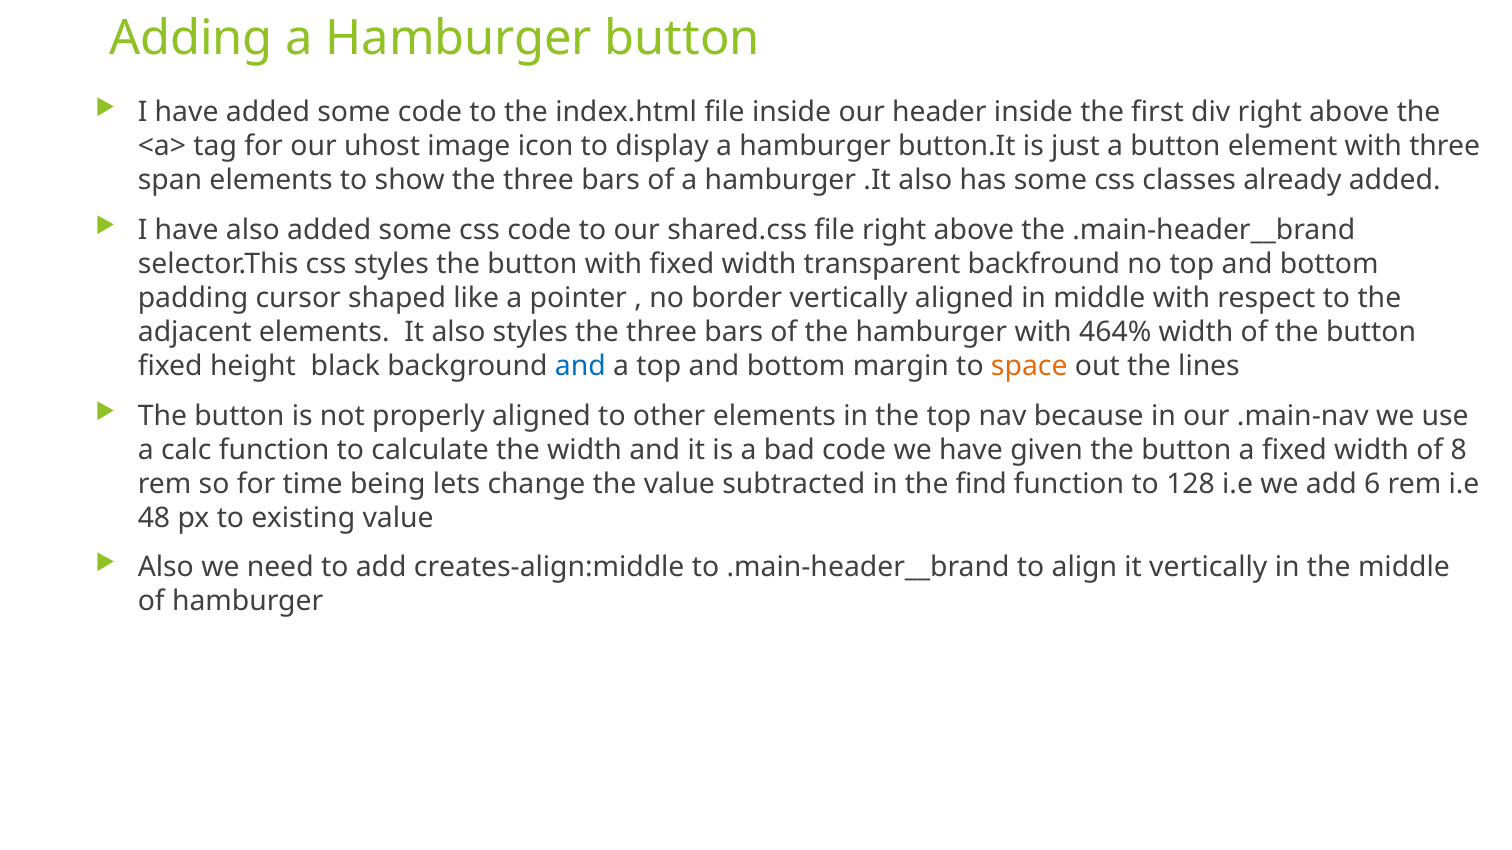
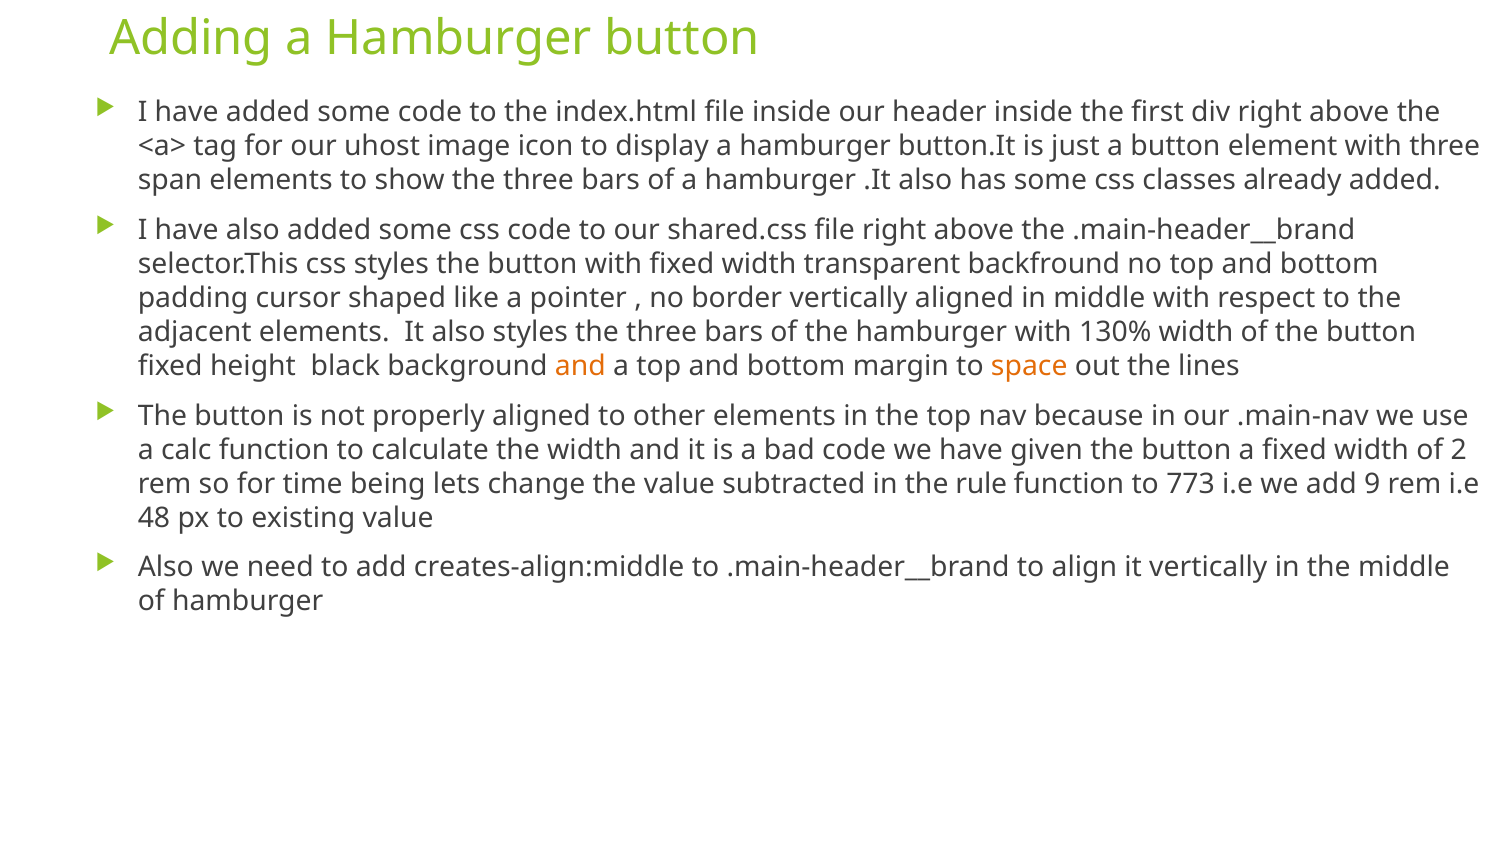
464%: 464% -> 130% (1115, 332)
and colour: blue -> orange (580, 366)
8: 8 -> 2 (1459, 450)
find: find -> rule (981, 484)
128: 128 -> 773 (1191, 484)
6: 6 -> 9 (1372, 484)
